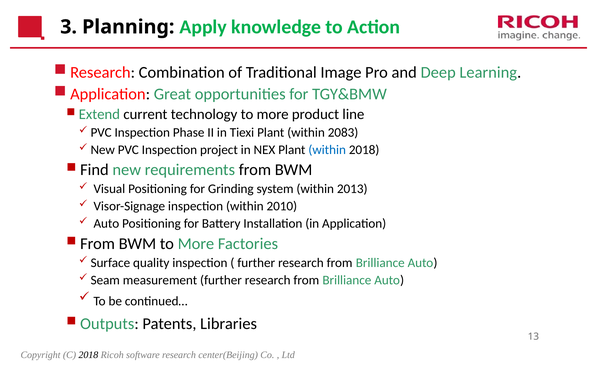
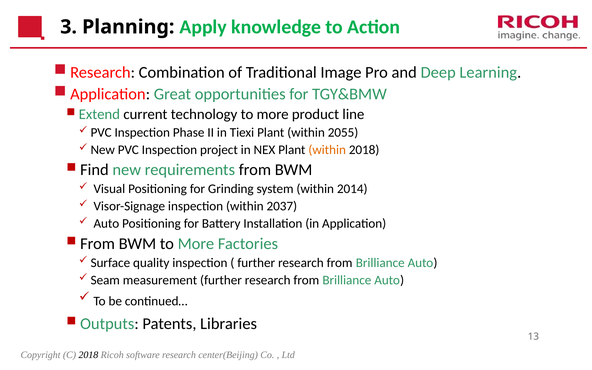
2083: 2083 -> 2055 (343, 133)
within colour: blue -> orange (327, 150)
2013: 2013 -> 2014 (352, 189)
2010: 2010 -> 2037 (282, 206)
